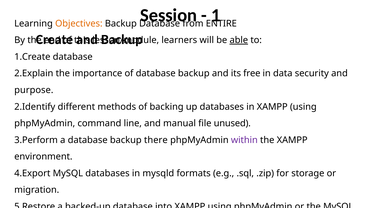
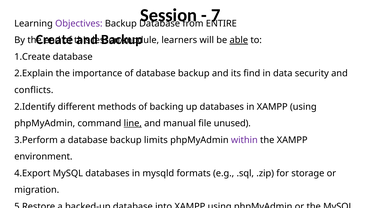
1: 1 -> 7 (216, 15)
Objectives colour: orange -> purple (79, 23)
free: free -> find (252, 73)
purpose: purpose -> conflicts (34, 90)
line underline: none -> present (133, 123)
there: there -> limits (156, 140)
